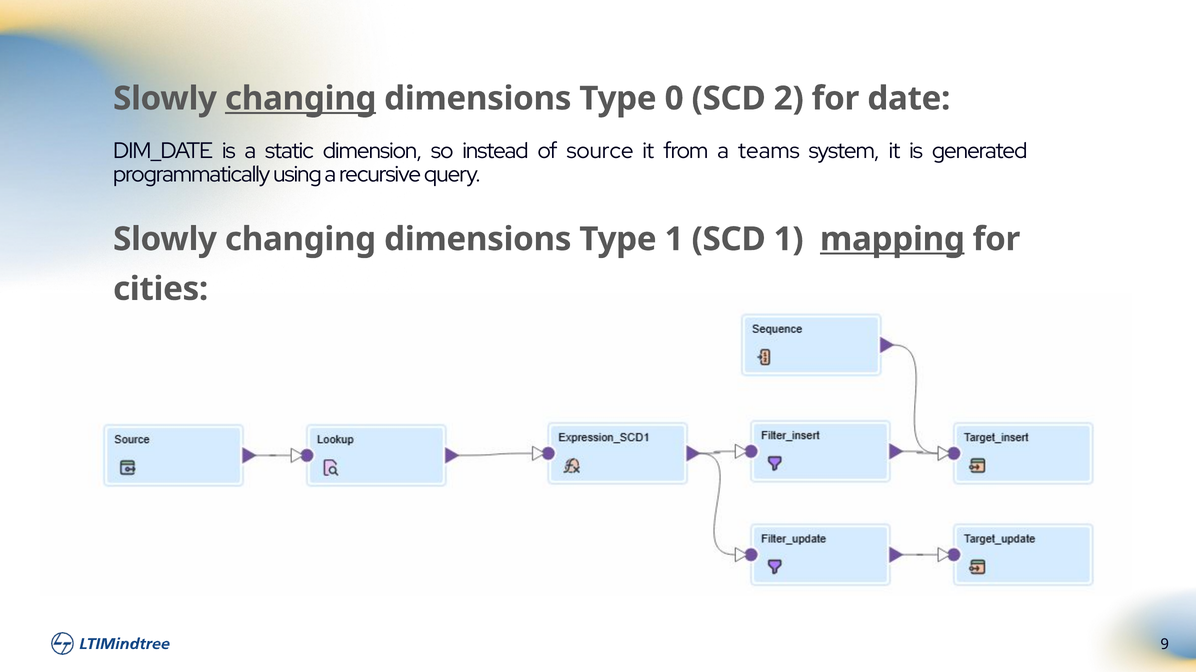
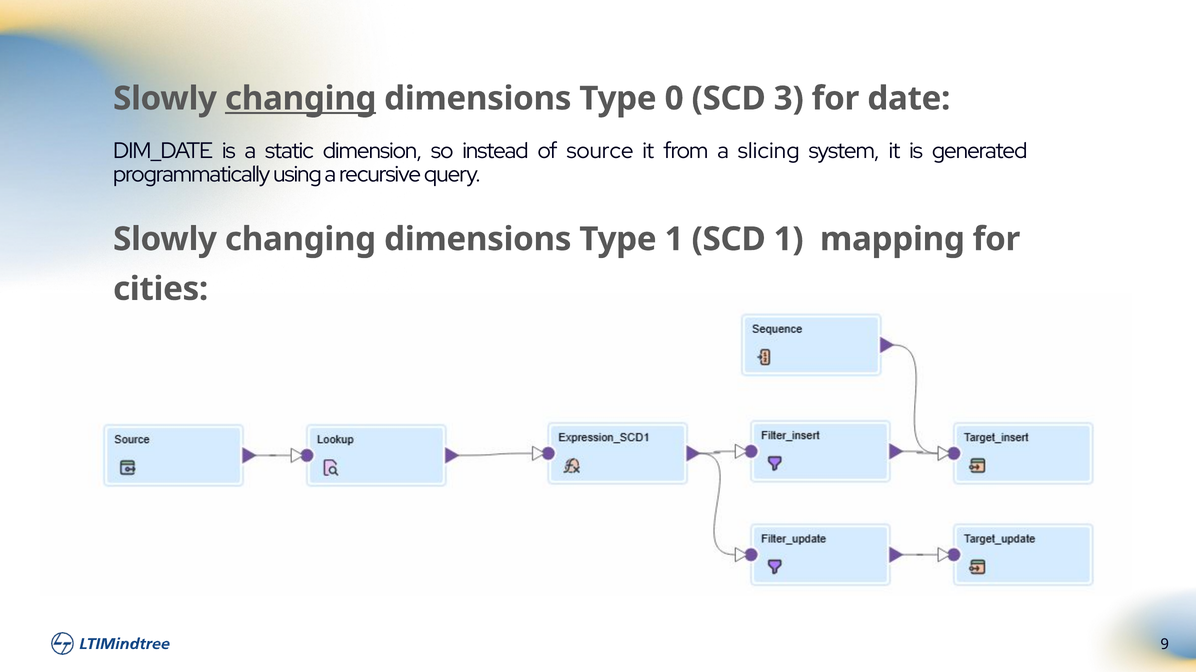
2: 2 -> 3 (789, 99)
teams: teams -> slicing (769, 151)
mapping underline: present -> none (892, 239)
